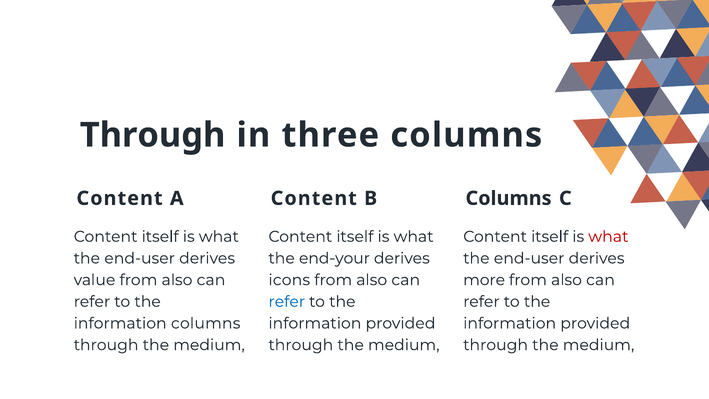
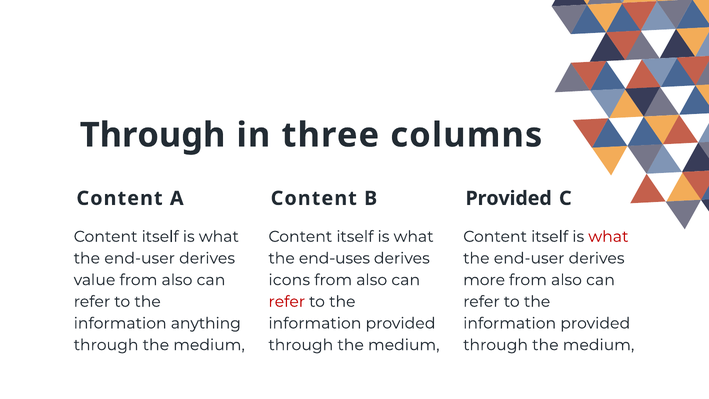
Columns: Columns -> Provided (509, 198)
end-your: end-your -> end-uses (334, 258)
refer colour: blue -> red (287, 302)
information columns: columns -> anything (206, 323)
